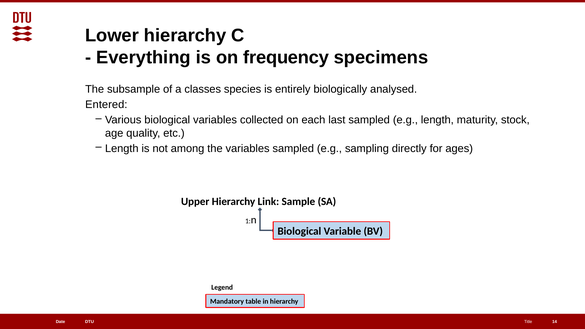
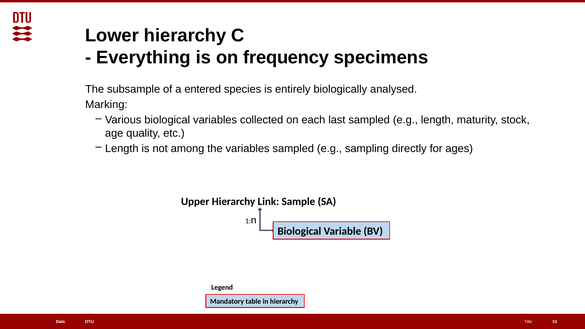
classes: classes -> entered (203, 89)
Entered: Entered -> Marking (106, 105)
